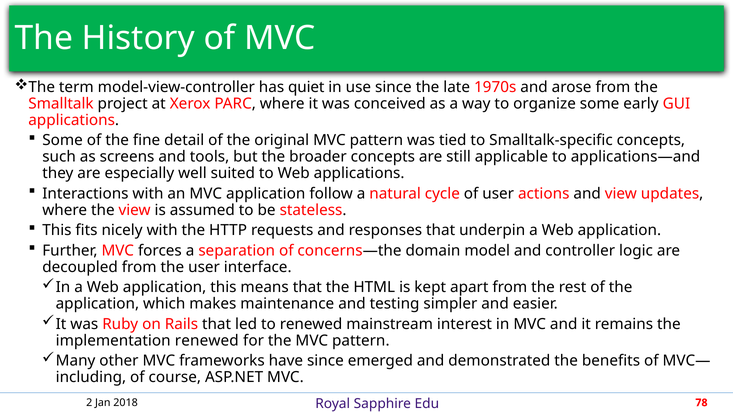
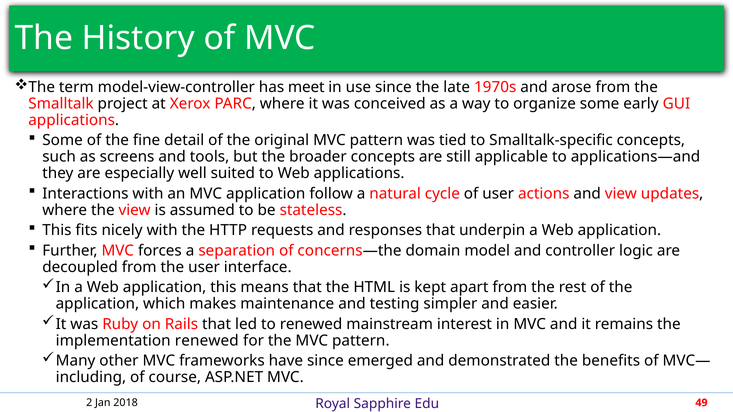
quiet: quiet -> meet (306, 87)
78: 78 -> 49 (701, 403)
